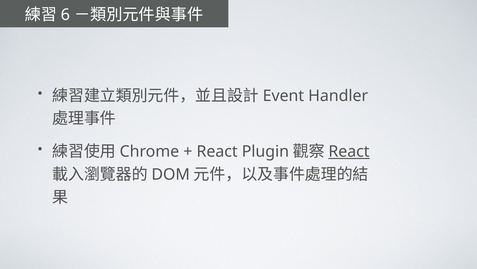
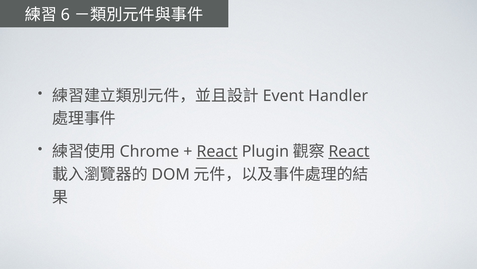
React underline: none -> present (217, 151)
